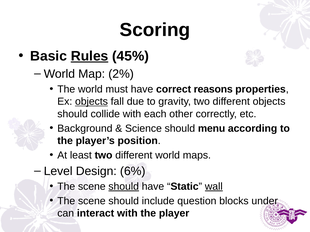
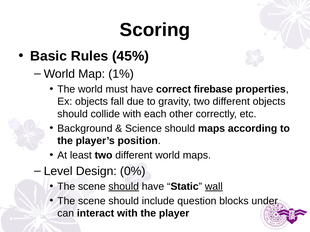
Rules underline: present -> none (90, 56)
2%: 2% -> 1% (121, 74)
reasons: reasons -> firebase (213, 89)
objects underline: present -> none (91, 102)
should menu: menu -> maps (212, 129)
6%: 6% -> 0% (133, 171)
